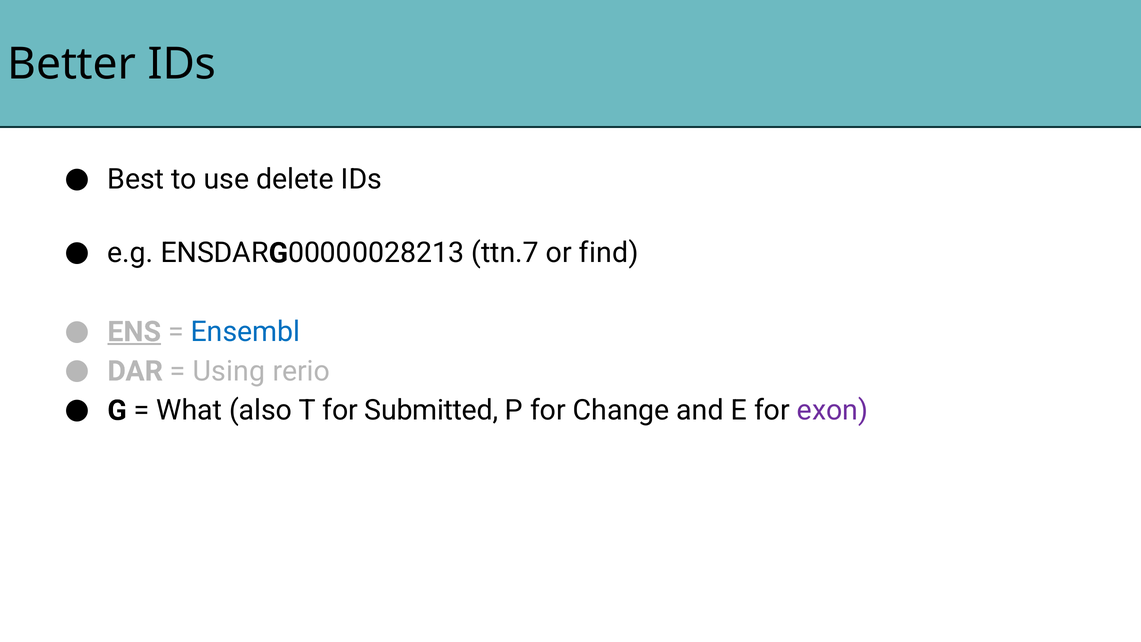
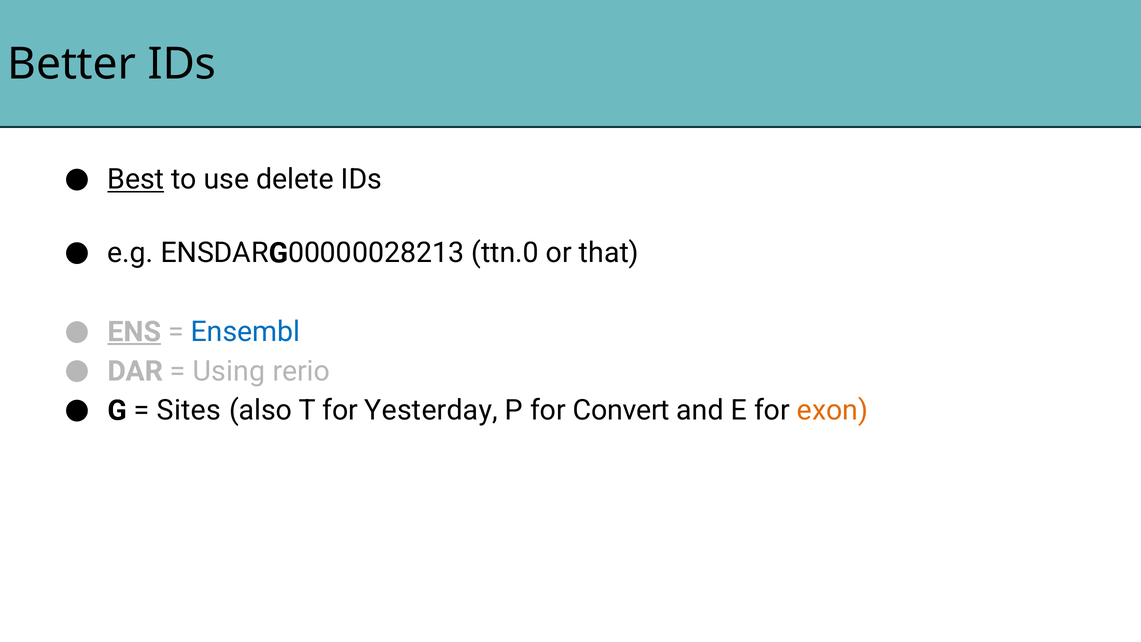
Best underline: none -> present (136, 179)
ttn.7: ttn.7 -> ttn.0 (505, 253)
find: find -> that (609, 253)
What: What -> Sites (189, 410)
Submitted: Submitted -> Yesterday (431, 410)
Change: Change -> Convert (621, 410)
exon colour: purple -> orange (832, 410)
